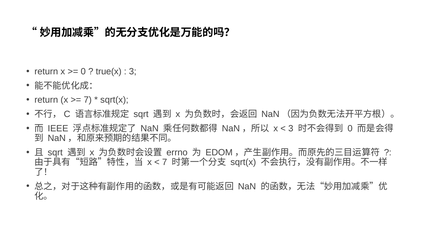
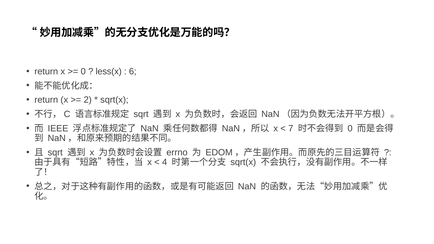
true(x: true(x -> less(x (109, 71)
3: 3 -> 6 (133, 71)
7: 7 -> 2 (88, 100)
3: 3 -> 7 (291, 129)
7: 7 -> 4 (165, 162)
